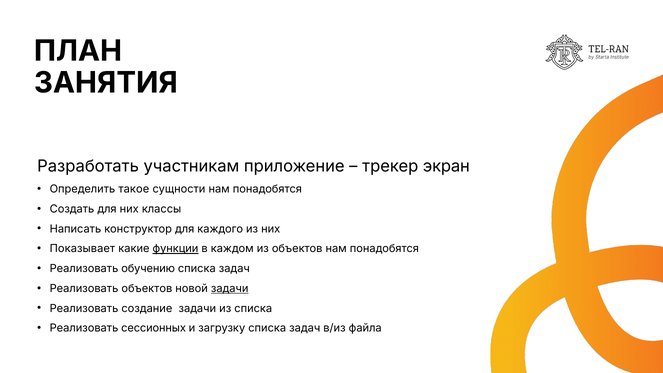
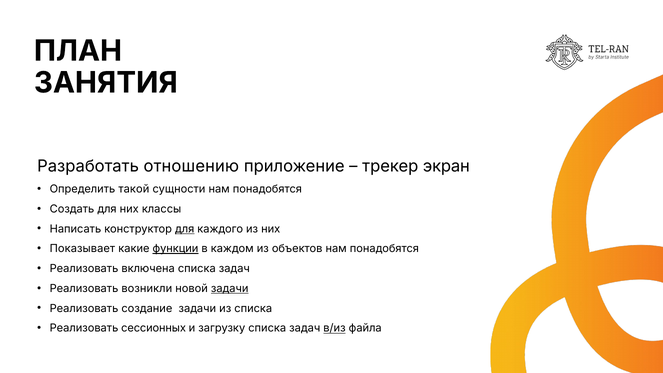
участникам: участникам -> отношению (191, 166)
такое: такое -> такой (134, 189)
для underline: none -> present (185, 229)
обучению: обучению -> включена (148, 269)
Реализовать объектов: объектов -> возникли (147, 289)
в/из underline: none -> present (334, 328)
